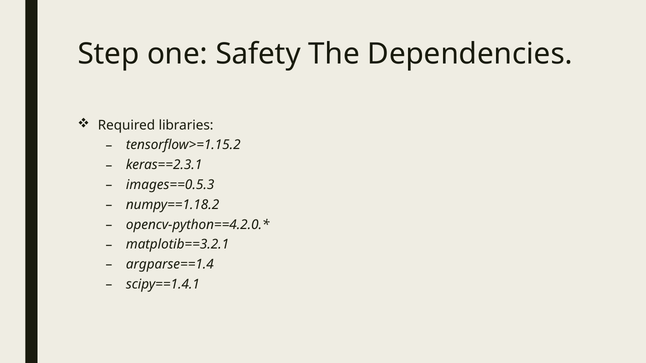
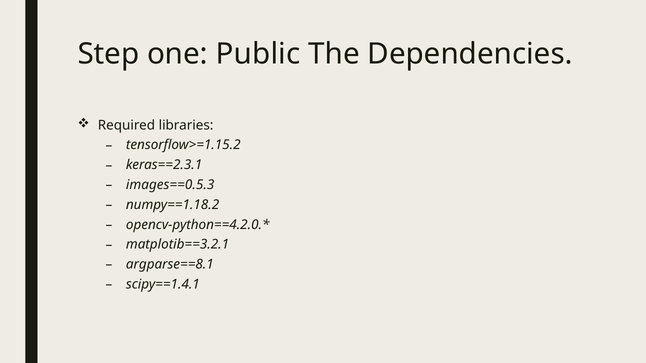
Safety: Safety -> Public (258, 54)
argparse==1.4: argparse==1.4 -> argparse==8.1 (170, 265)
